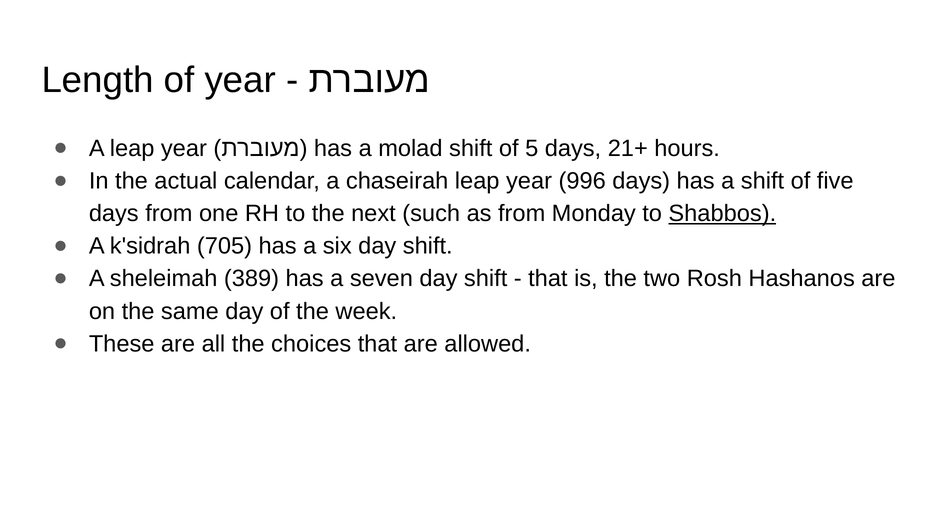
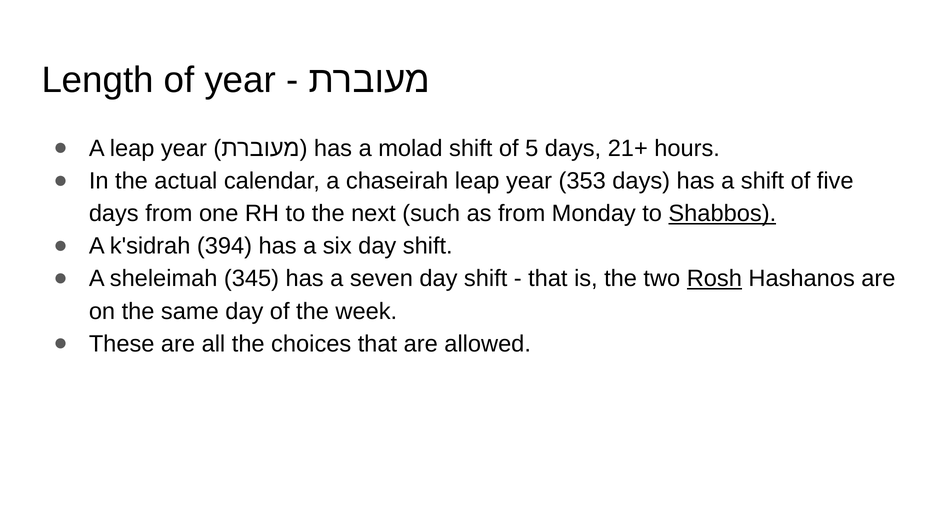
996: 996 -> 353 (582, 181)
705: 705 -> 394 (224, 246)
389: 389 -> 345 (252, 279)
Rosh underline: none -> present (714, 279)
